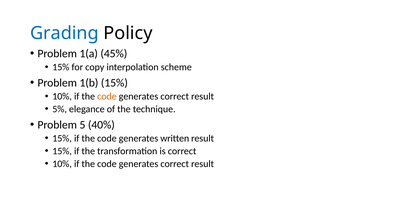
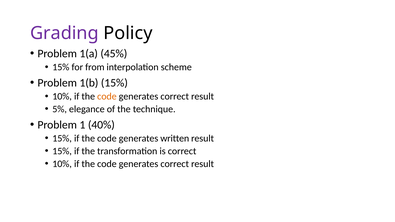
Grading colour: blue -> purple (64, 33)
copy: copy -> from (95, 67)
5: 5 -> 1 (82, 125)
